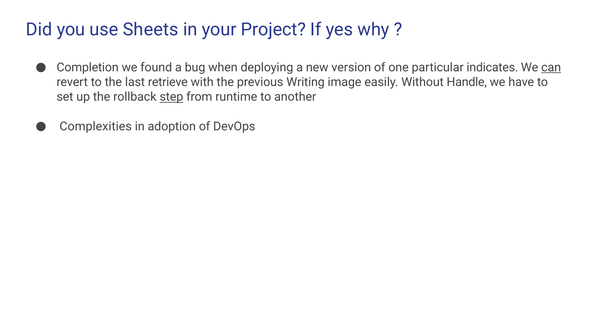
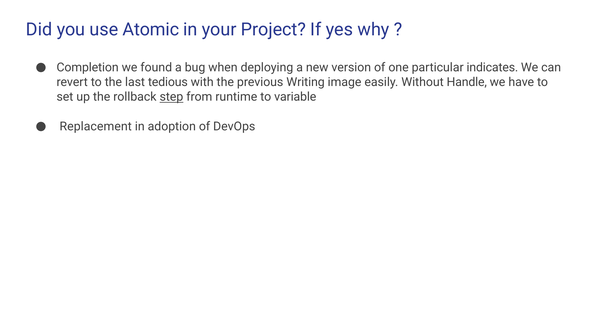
Sheets: Sheets -> Atomic (151, 30)
can underline: present -> none (551, 68)
retrieve: retrieve -> tedious (168, 82)
another: another -> variable (295, 97)
Complexities: Complexities -> Replacement (96, 126)
